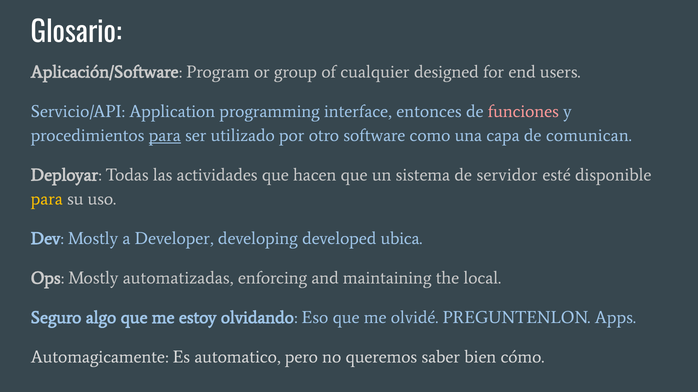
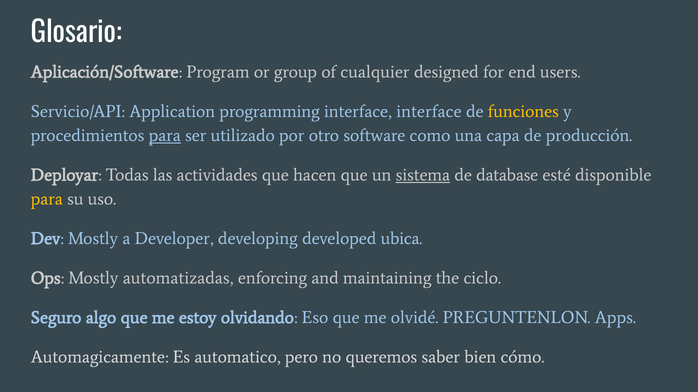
interface entonces: entonces -> interface (429, 111)
funciones colour: pink -> yellow (523, 111)
comunican: comunican -> producción (589, 136)
sistema underline: none -> present (423, 175)
servidor: servidor -> database (507, 175)
local: local -> ciclo (482, 278)
